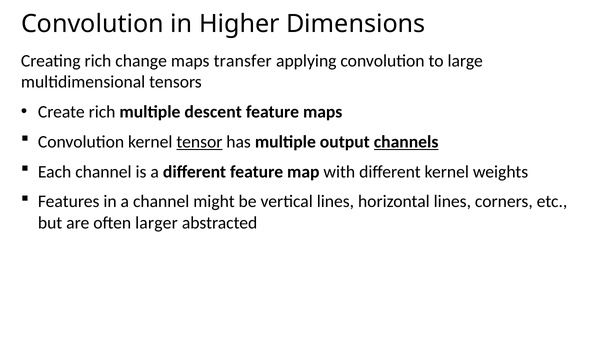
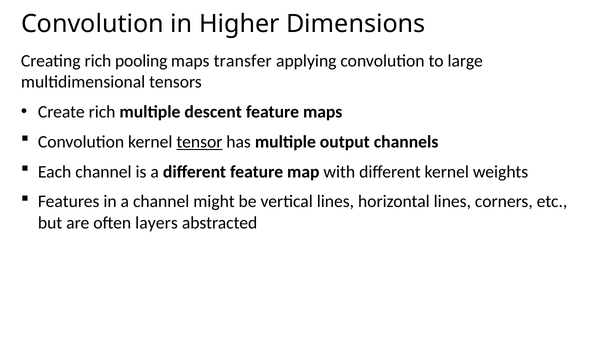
change: change -> pooling (141, 61)
channels underline: present -> none (406, 142)
larger: larger -> layers (156, 223)
